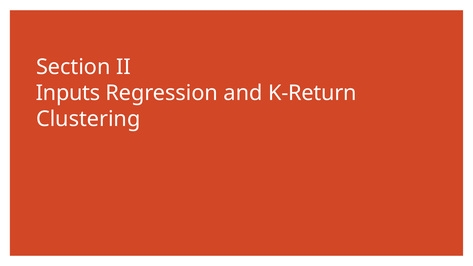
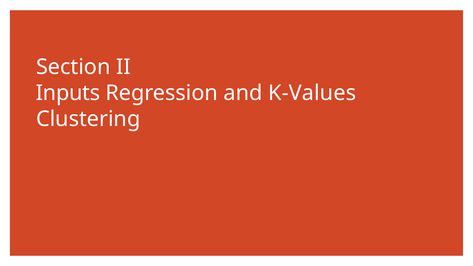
K-Return: K-Return -> K-Values (312, 93)
